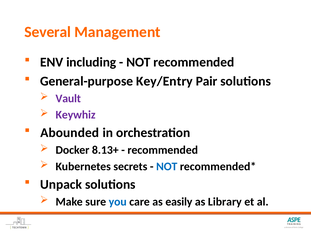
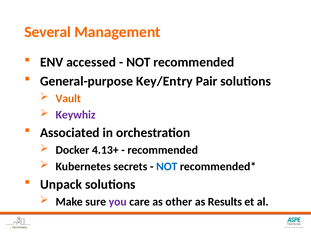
including: including -> accessed (91, 62)
Vault colour: purple -> orange (68, 99)
Abounded: Abounded -> Associated (70, 133)
8.13+: 8.13+ -> 4.13+ (105, 150)
you colour: blue -> purple (118, 202)
easily: easily -> other (179, 202)
Library: Library -> Results (225, 202)
